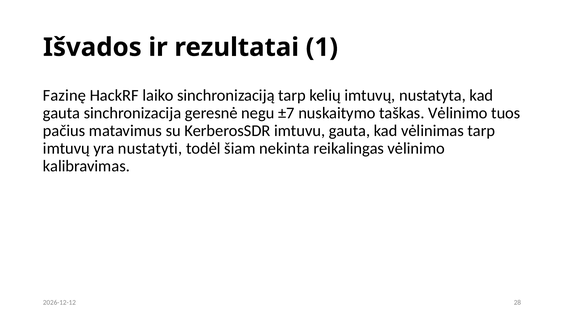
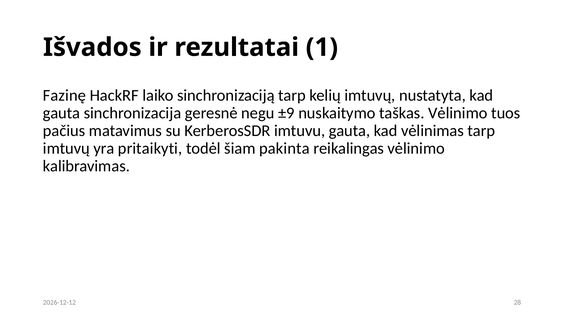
±7: ±7 -> ±9 (286, 113)
nustatyti: nustatyti -> pritaikyti (150, 149)
nekinta: nekinta -> pakinta (284, 149)
